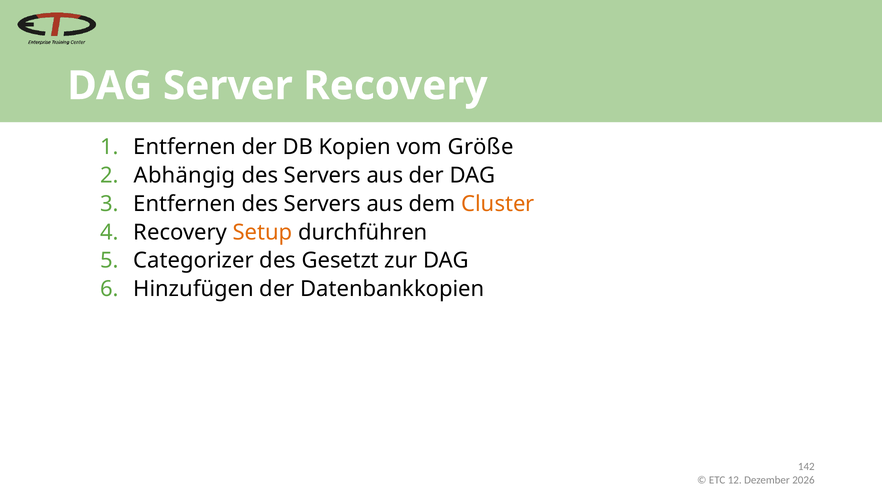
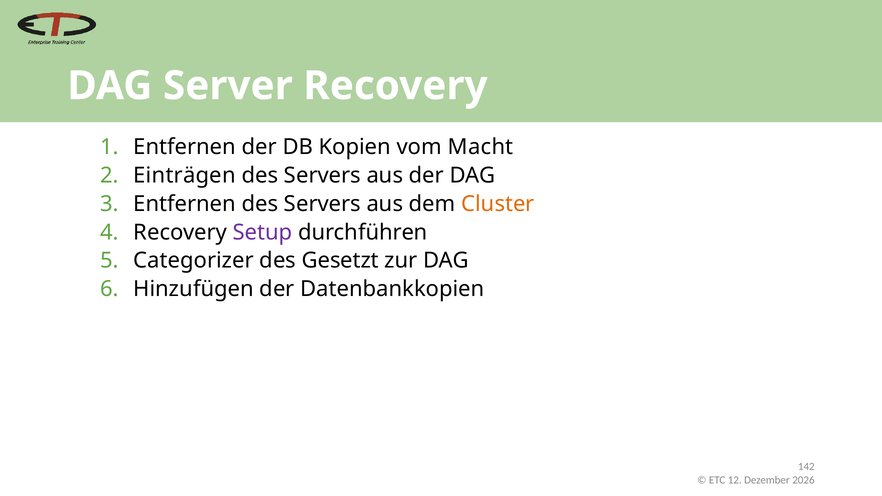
Größe: Größe -> Macht (481, 147)
Abhängig: Abhängig -> Einträgen (185, 176)
Setup colour: orange -> purple (263, 232)
